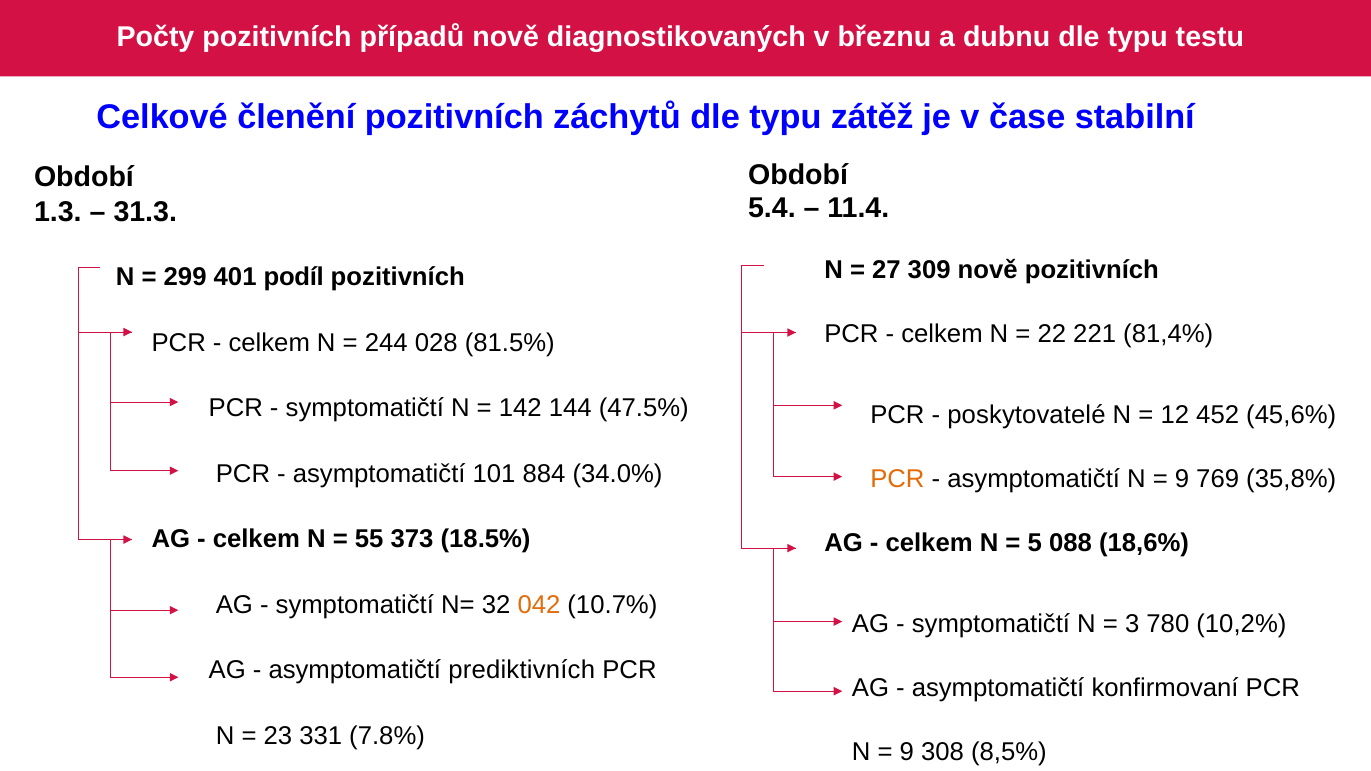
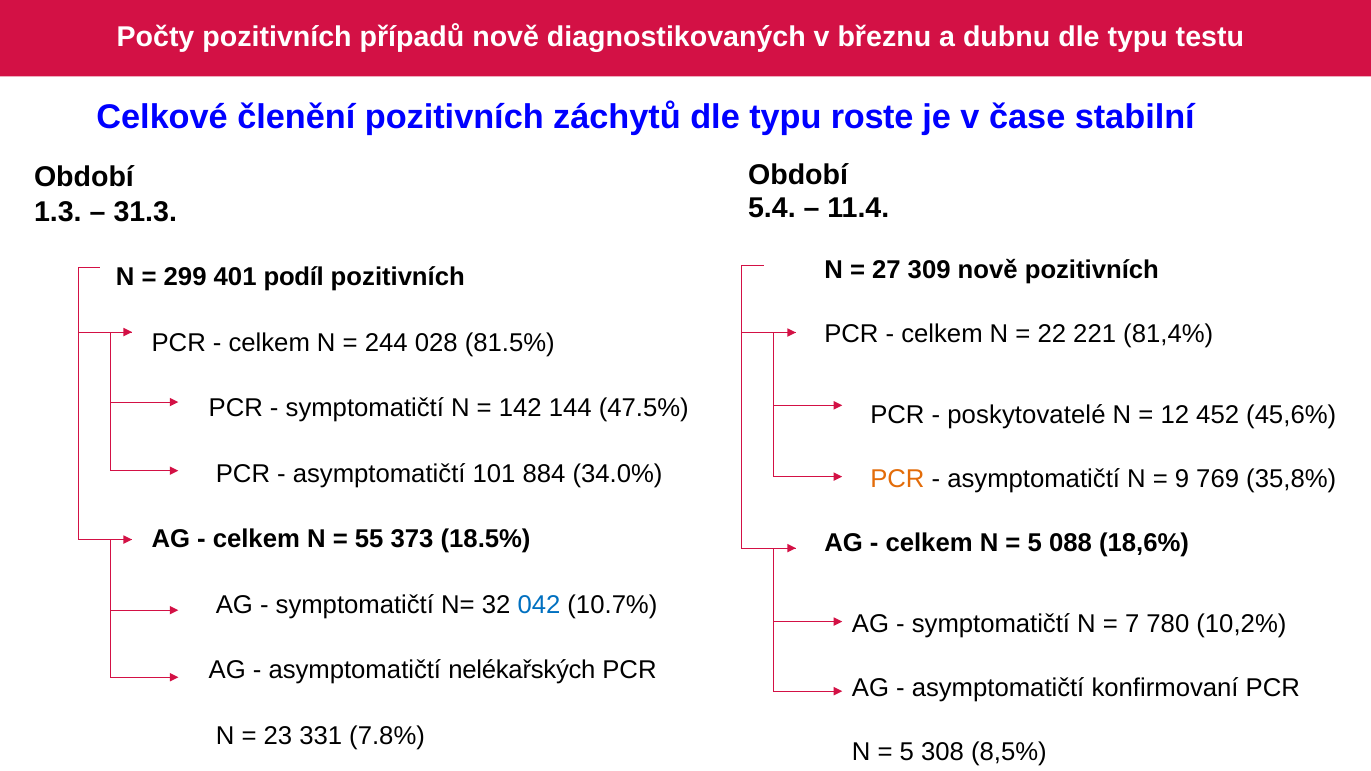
zátěž: zátěž -> roste (872, 117)
042 colour: orange -> blue (539, 605)
3: 3 -> 7 (1132, 624)
prediktivních: prediktivních -> nelékařských (522, 670)
9: 9 -> 5 (907, 752)
